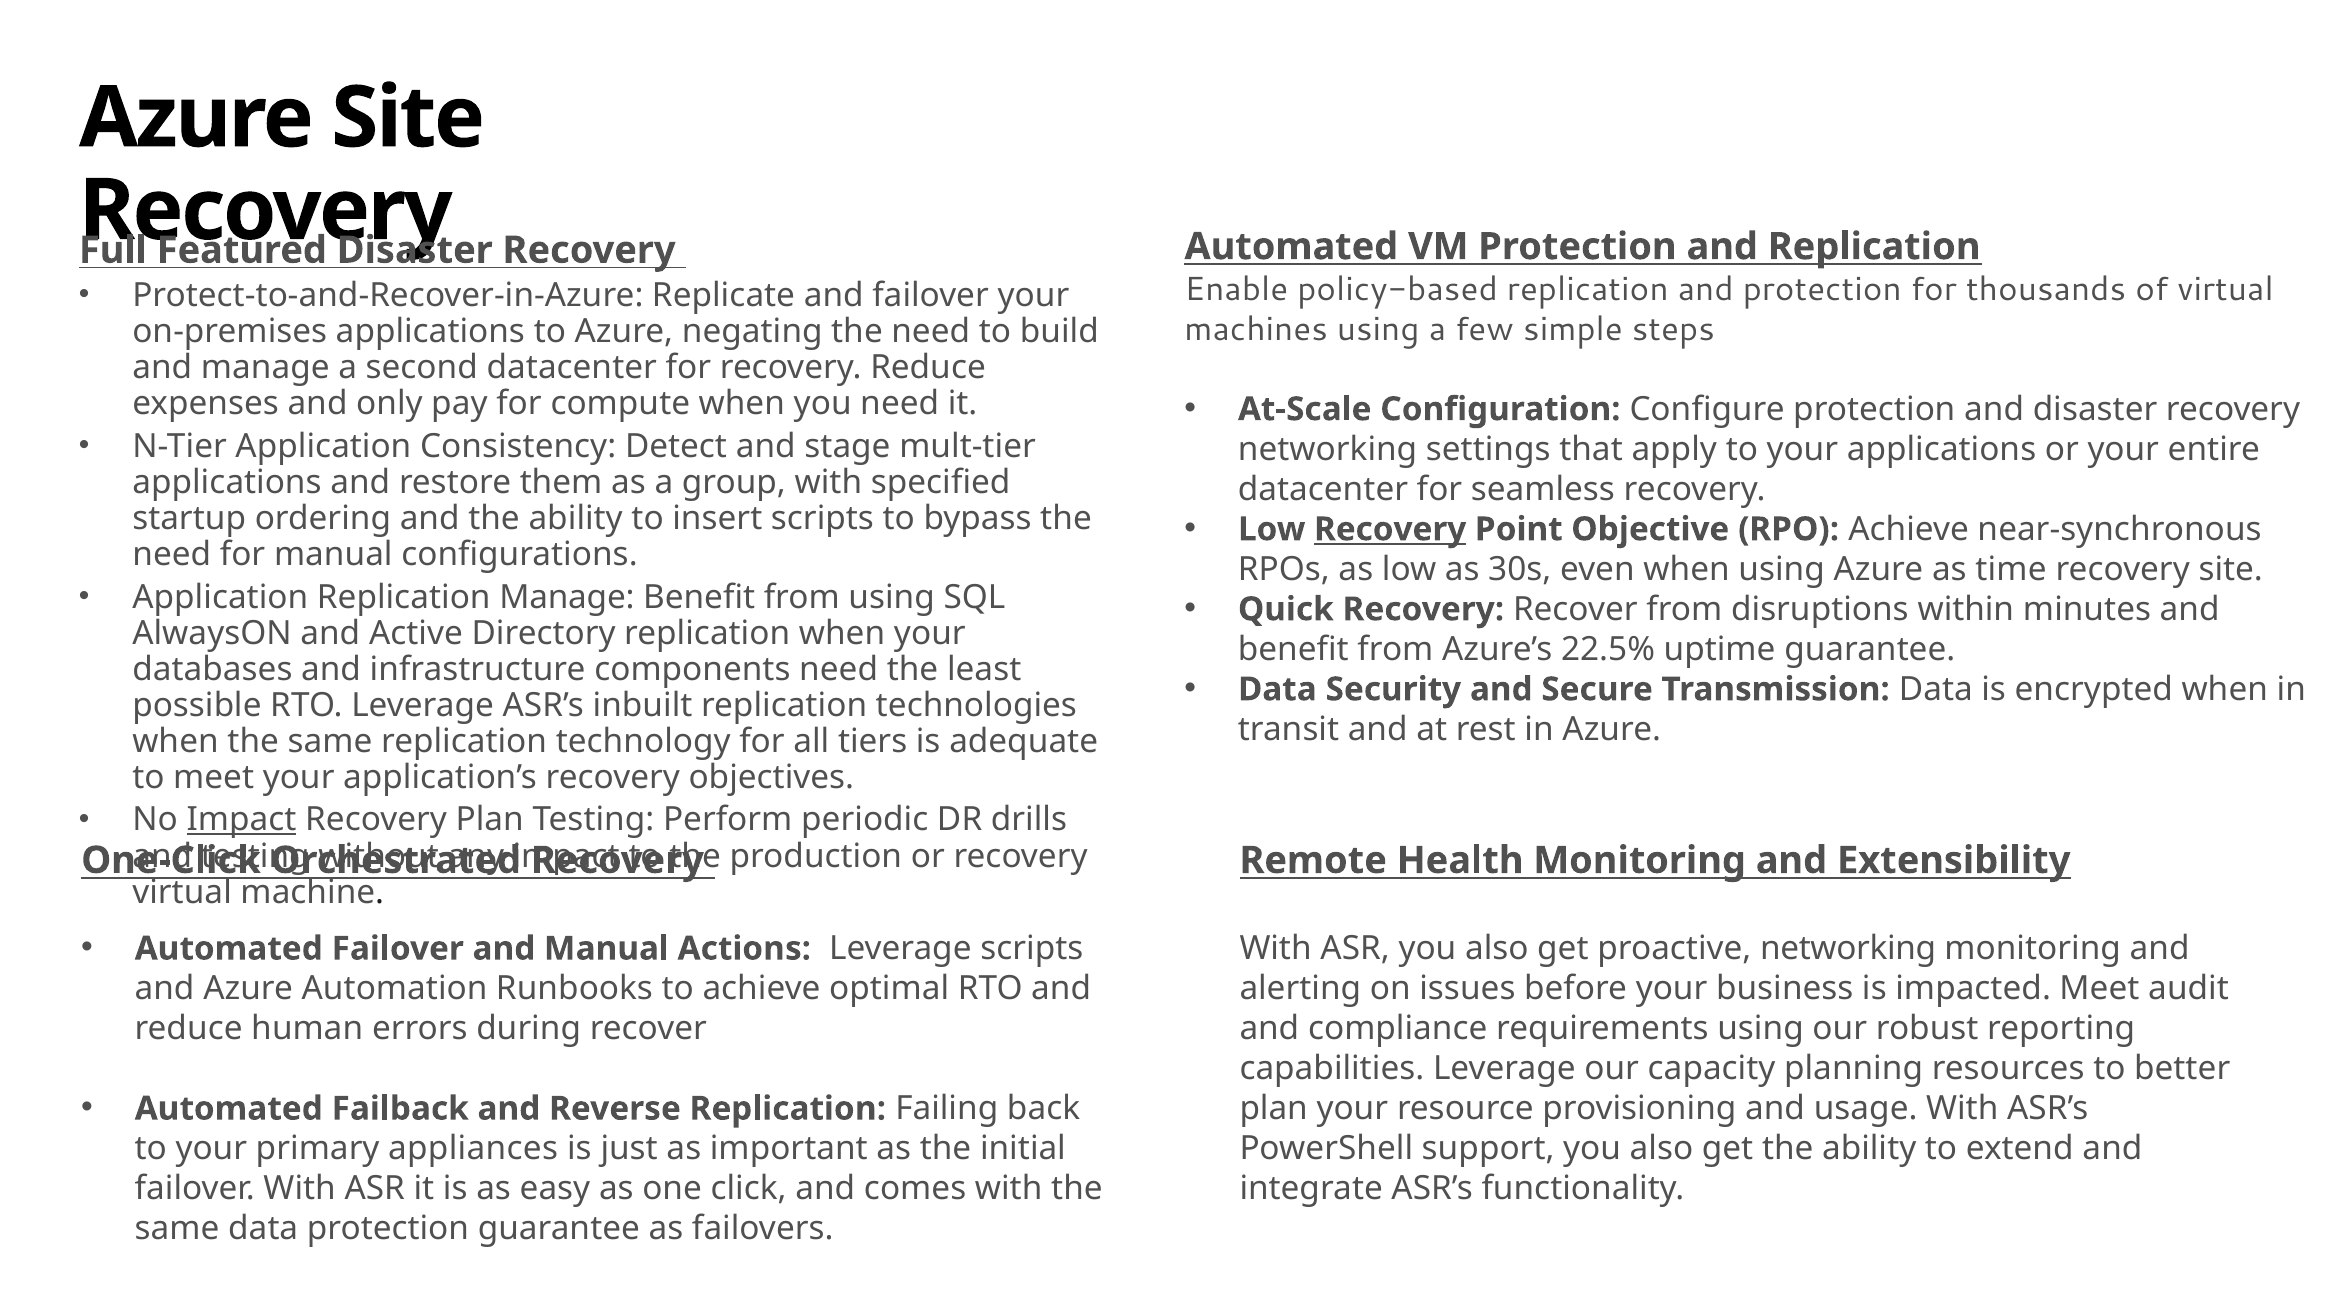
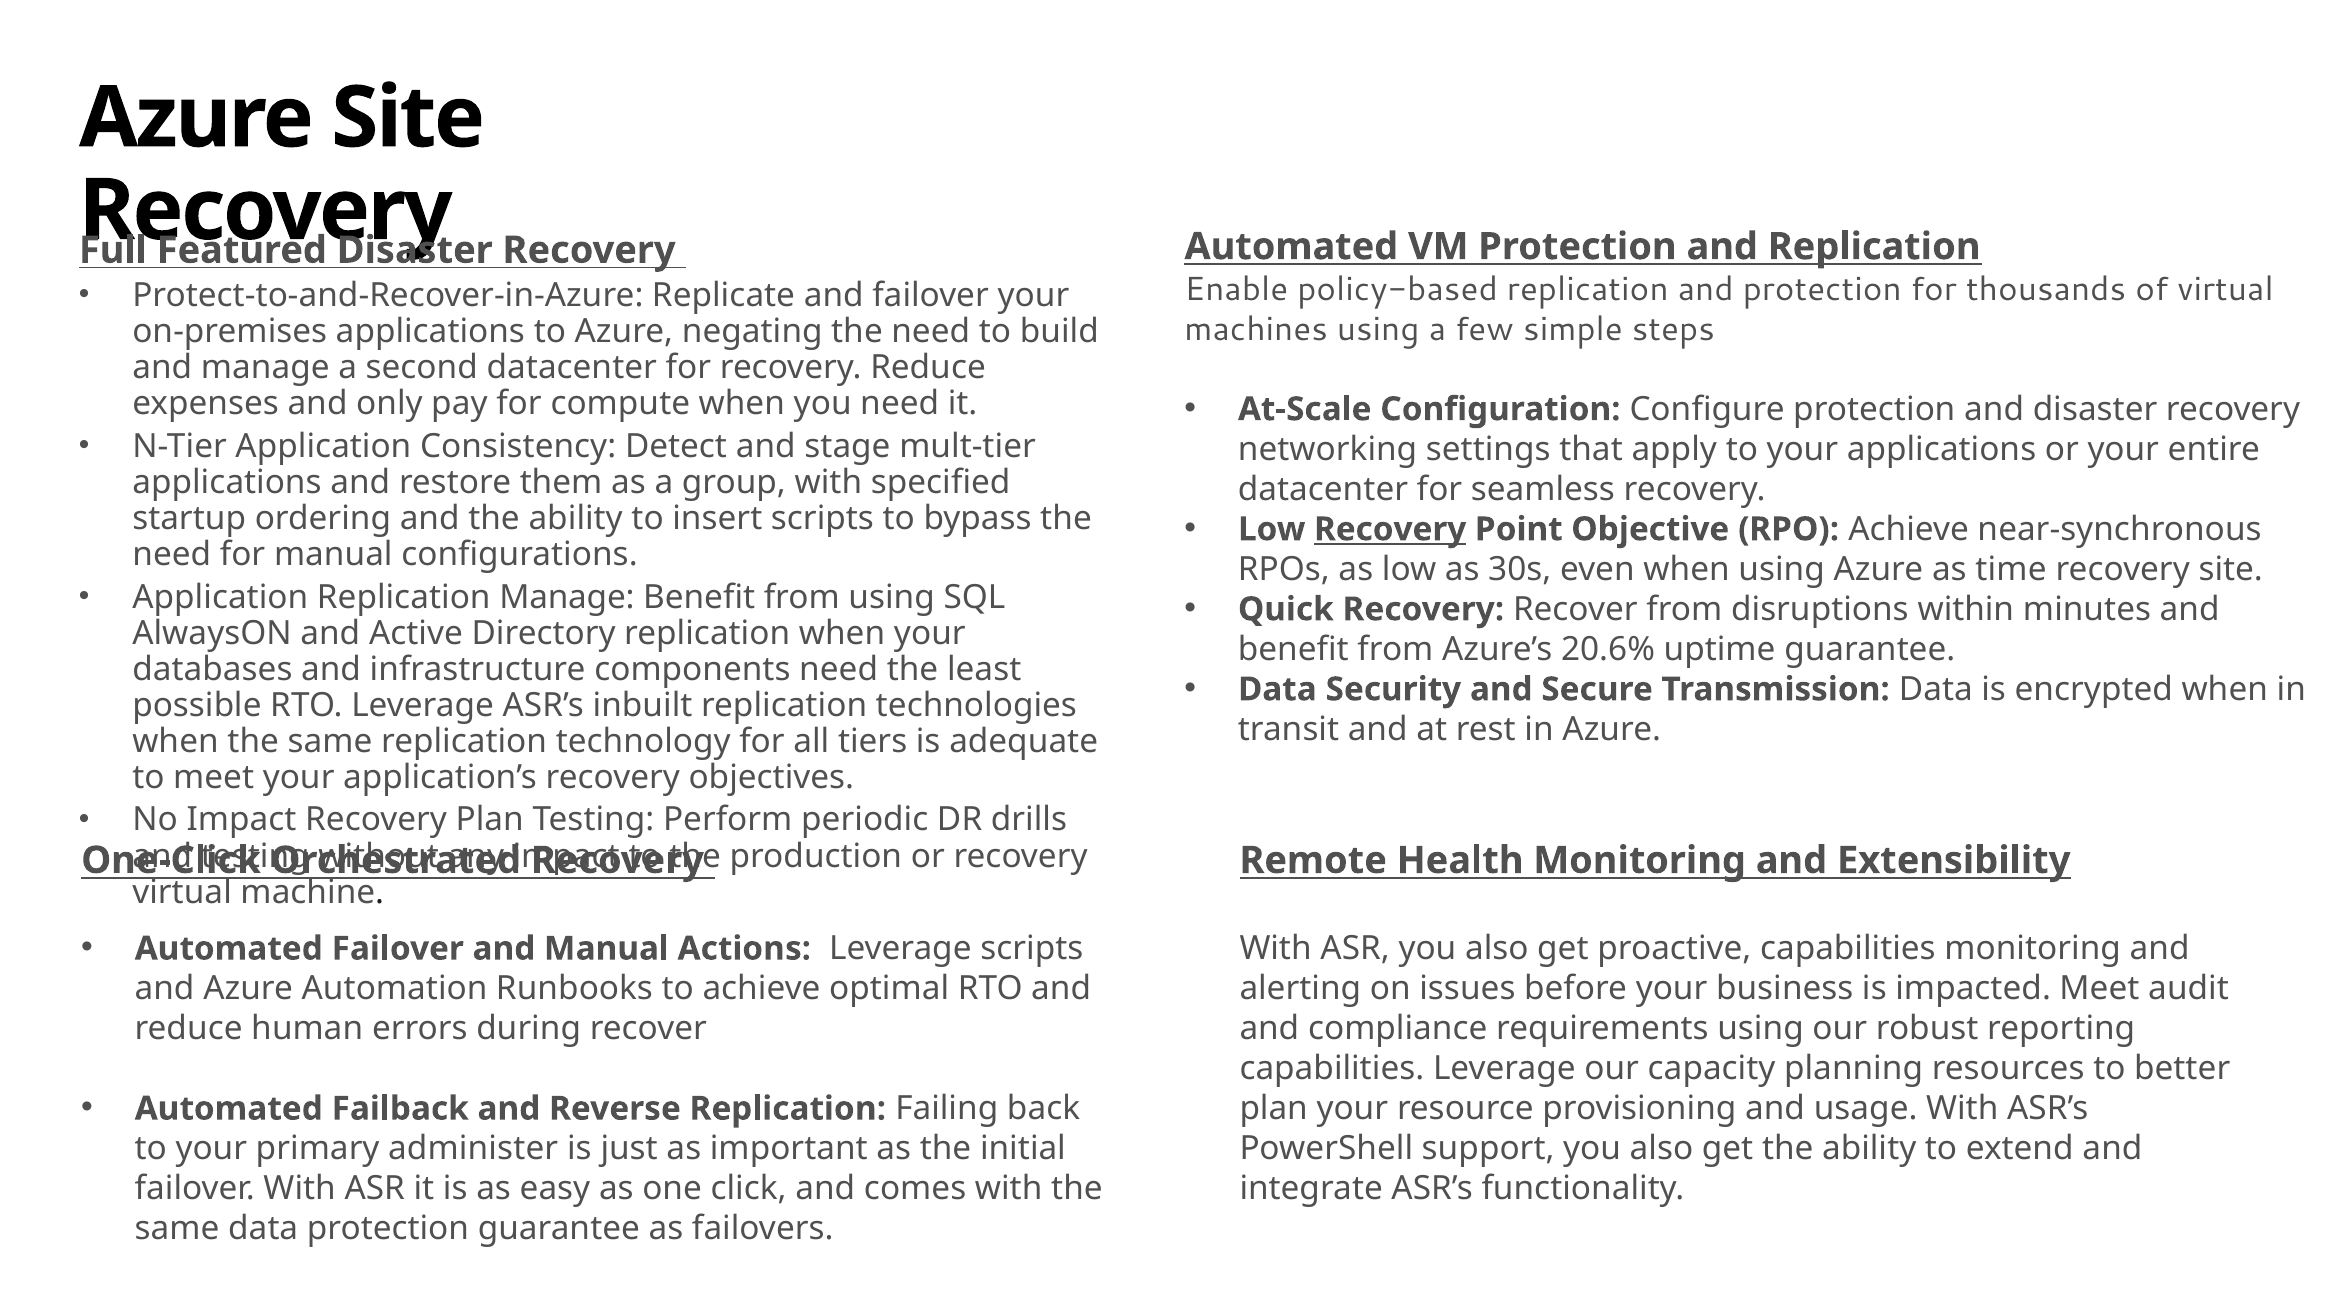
22.5%: 22.5% -> 20.6% (1608, 649)
Impact underline: present -> none (241, 820)
proactive networking: networking -> capabilities (1848, 949)
appliances: appliances -> administer (473, 1149)
